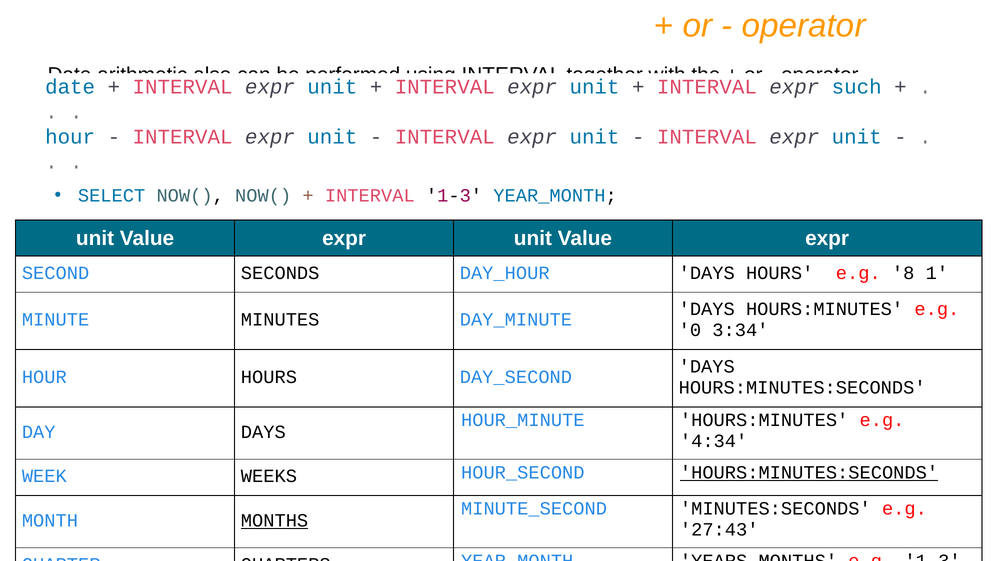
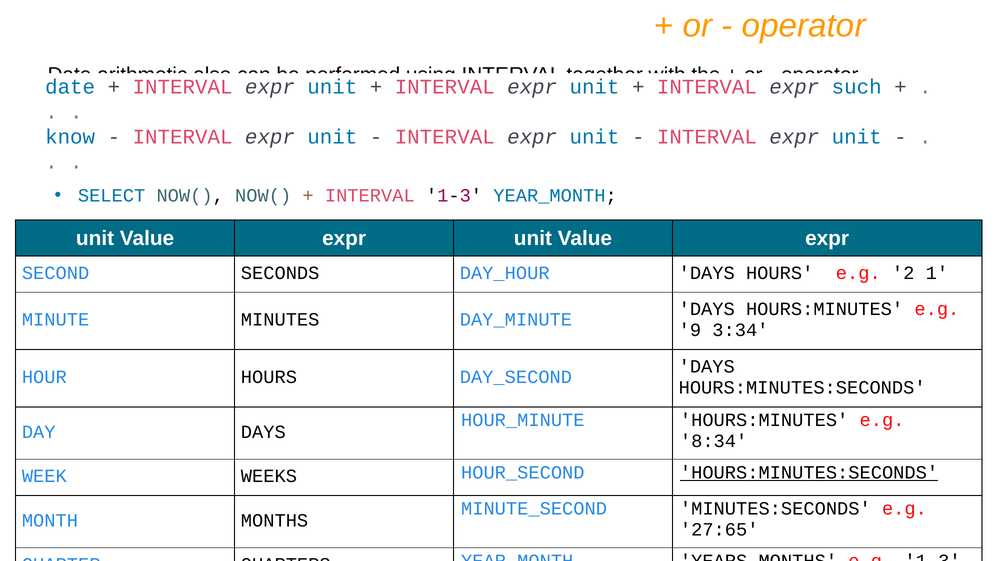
hour: hour -> know (70, 137)
8: 8 -> 2 (903, 273)
0: 0 -> 9 (690, 330)
4:34: 4:34 -> 8:34 (714, 442)
MONTHS underline: present -> none (275, 521)
27:43: 27:43 -> 27:65 (719, 530)
